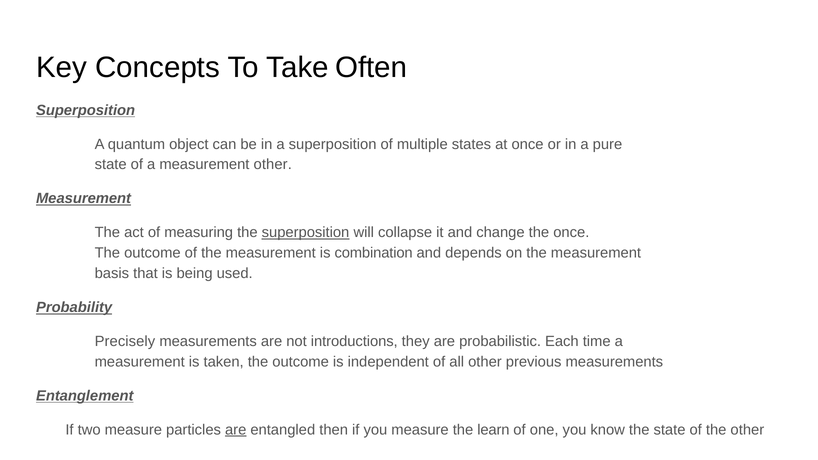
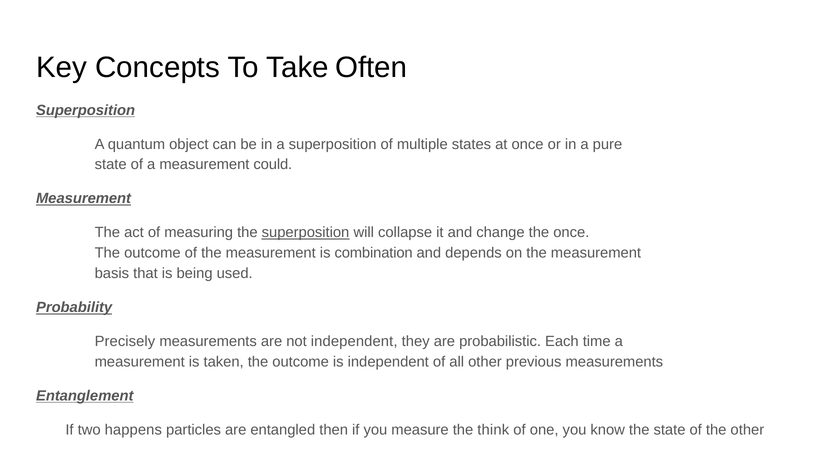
measurement other: other -> could (273, 165)
not introductions: introductions -> independent (354, 341)
two measure: measure -> happens (133, 430)
are underline: present -> none (236, 430)
learn: learn -> think (493, 430)
